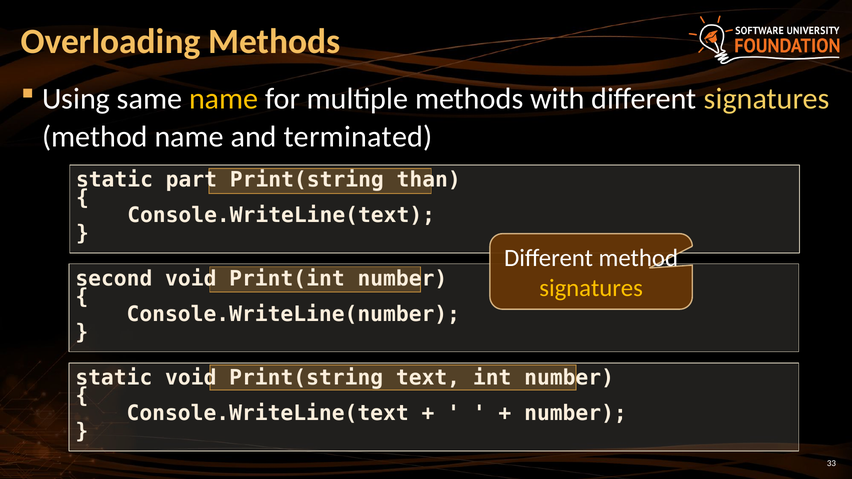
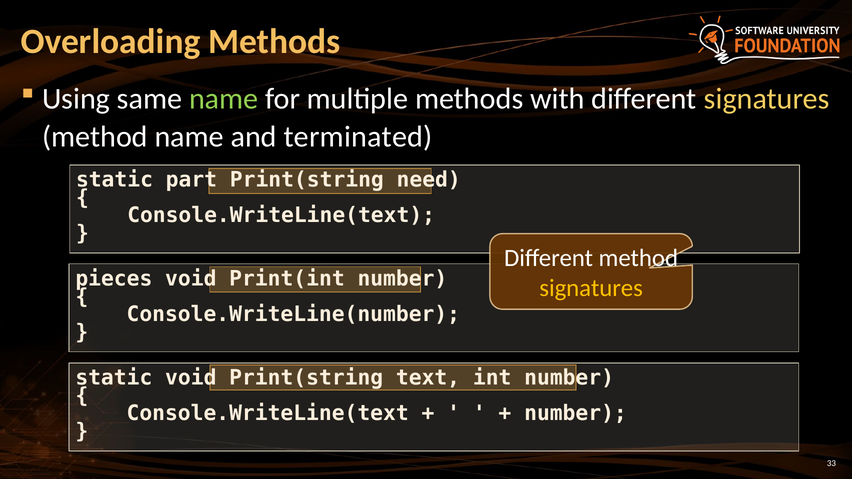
name colour: yellow -> light green (224, 99)
than: than -> need (429, 180)
second: second -> pieces (114, 279)
